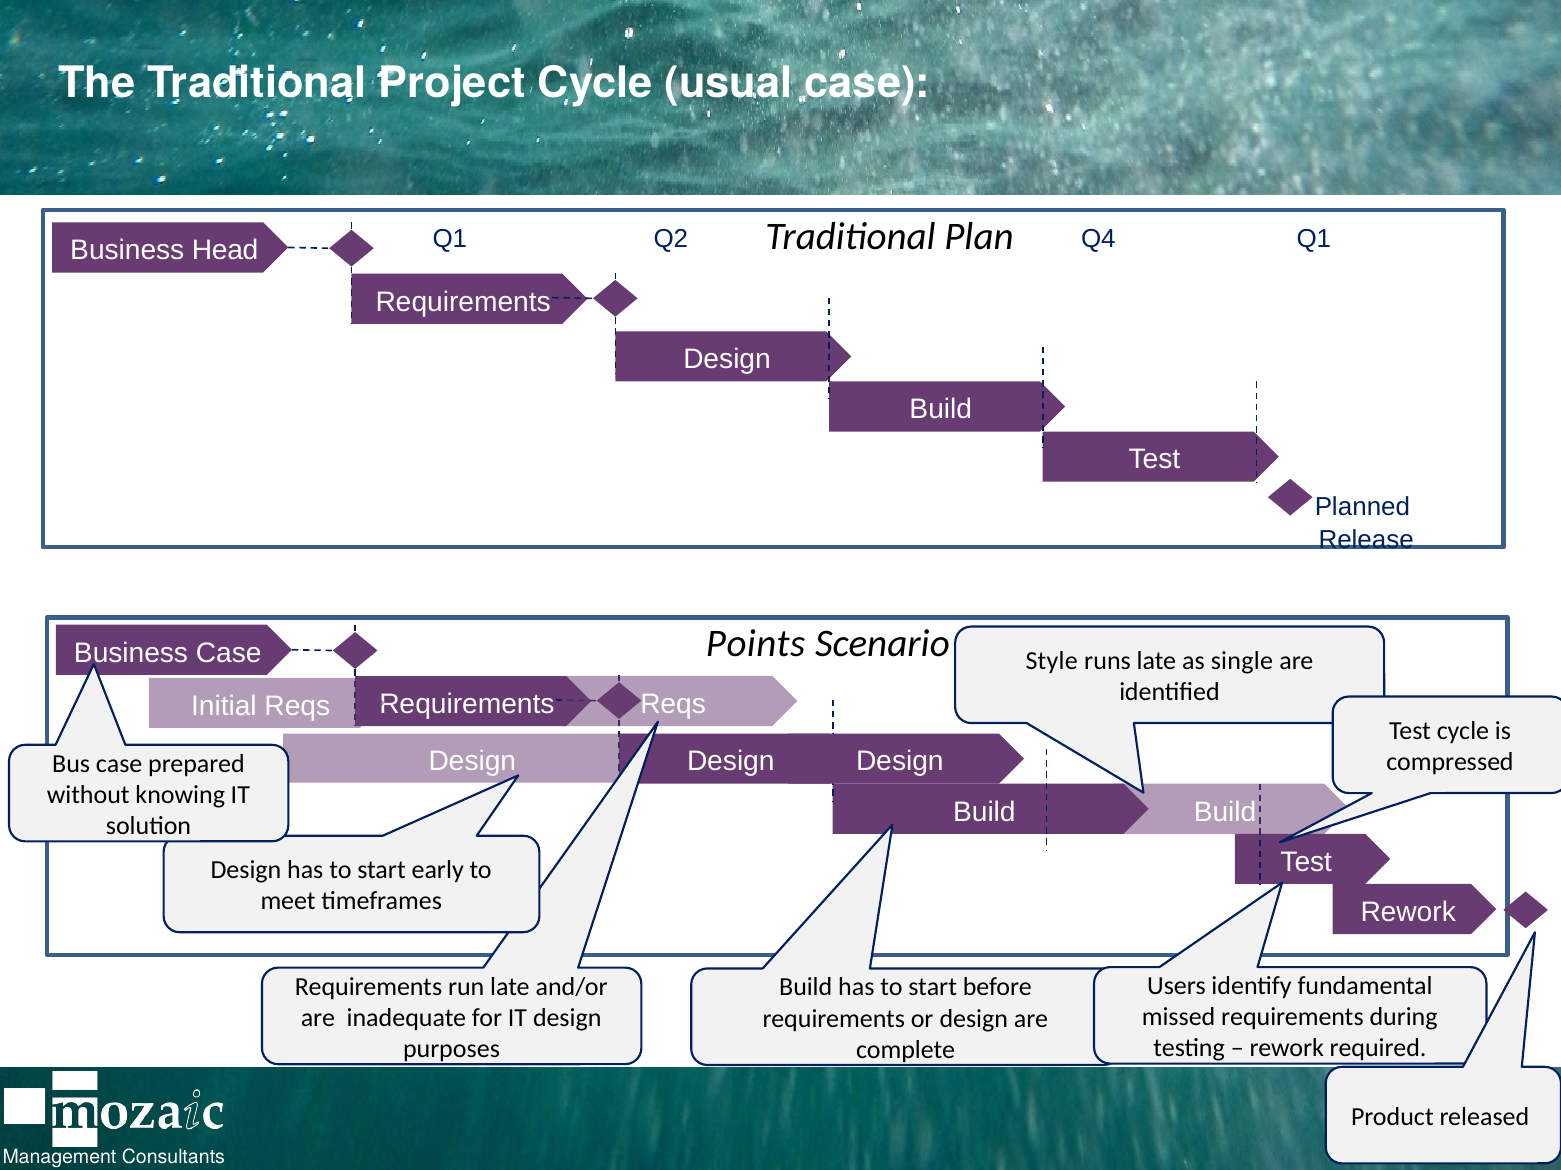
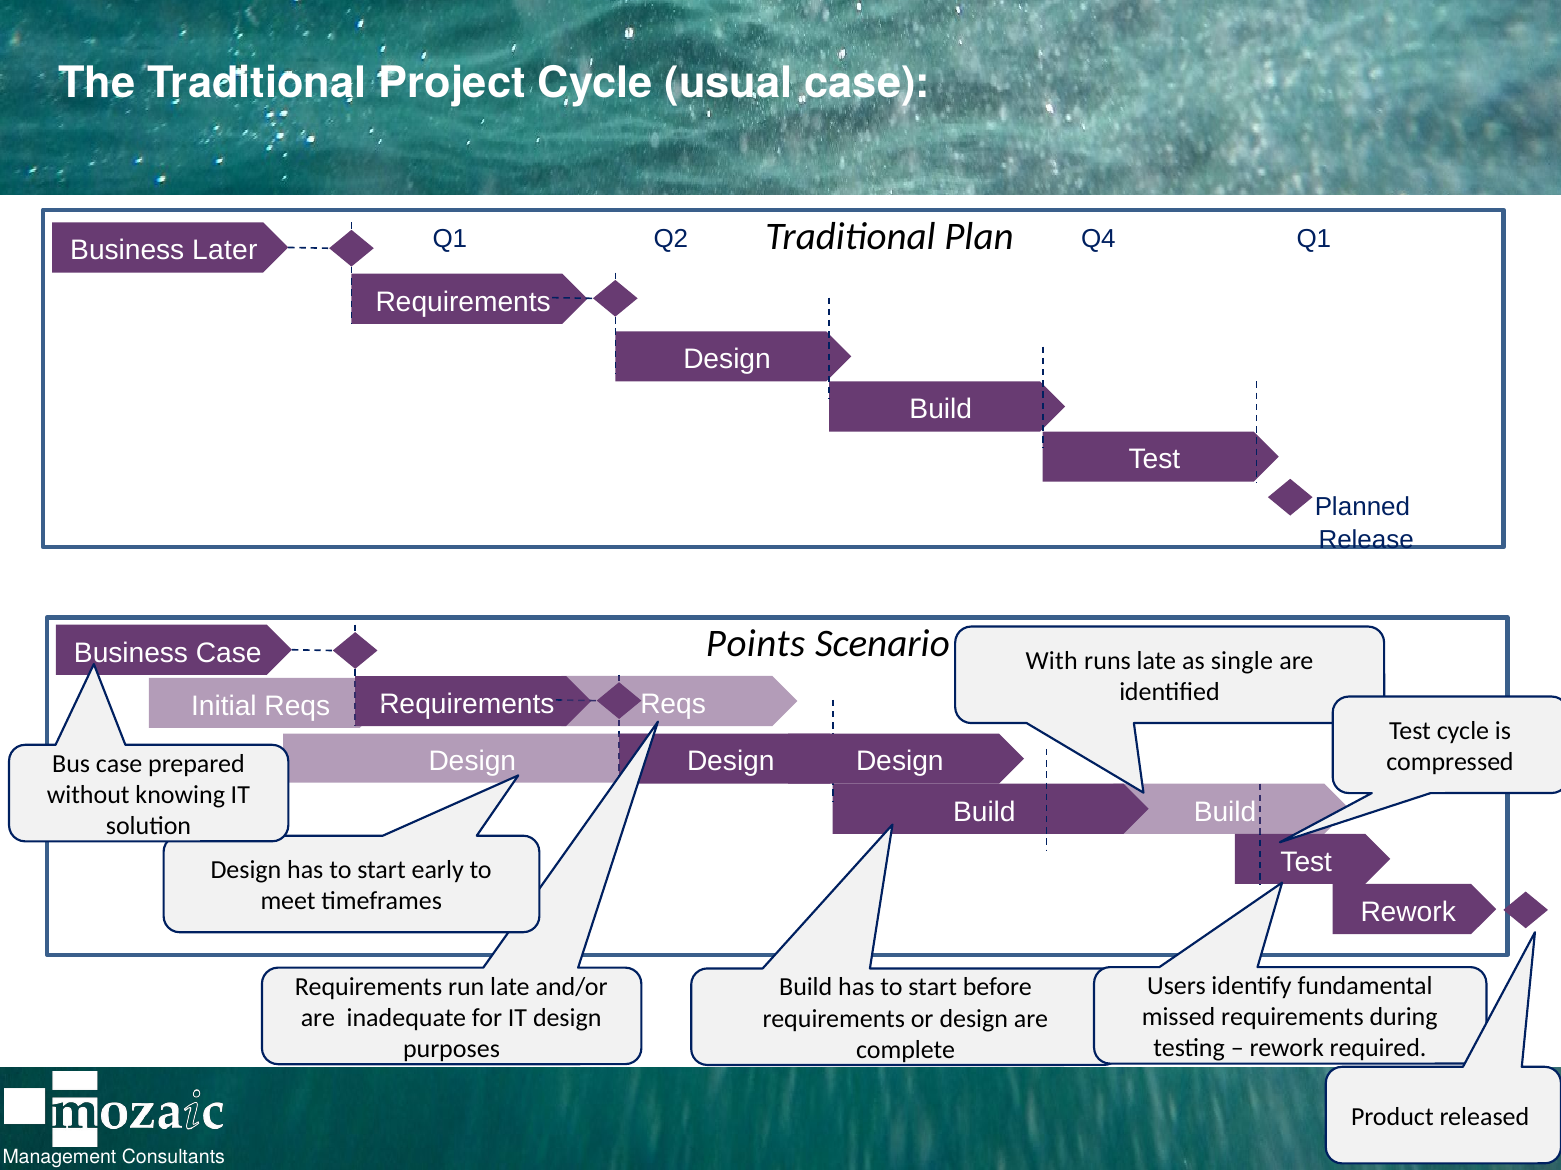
Head: Head -> Later (225, 251)
Style: Style -> With (1052, 661)
